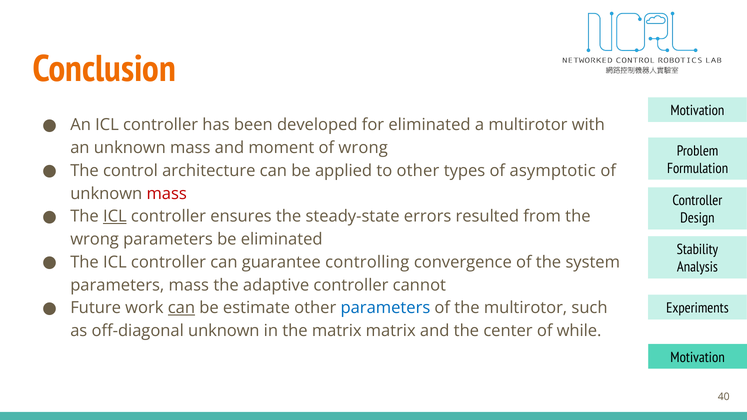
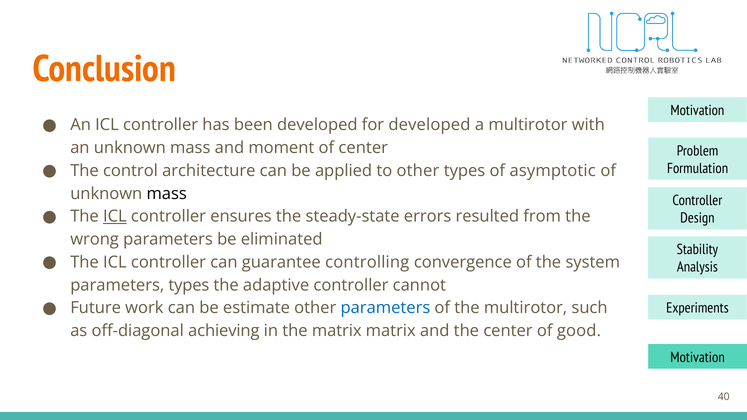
for eliminated: eliminated -> developed (429, 125)
of wrong: wrong -> center (363, 148)
mass colour: red -> black (167, 194)
parameters mass: mass -> types (189, 285)
can underline: present -> none (181, 308)
off-diagonal unknown: unknown -> achieving (224, 331)
while: while -> good (579, 331)
